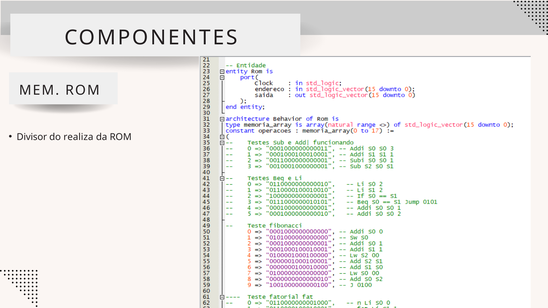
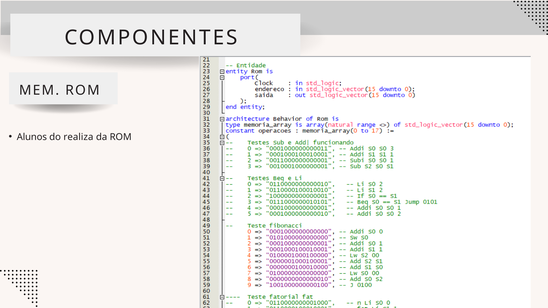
Divisor: Divisor -> Alunos (32, 137)
